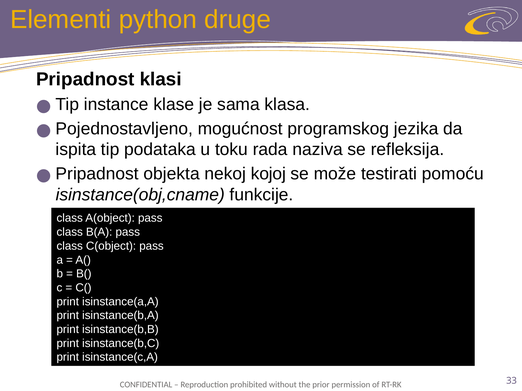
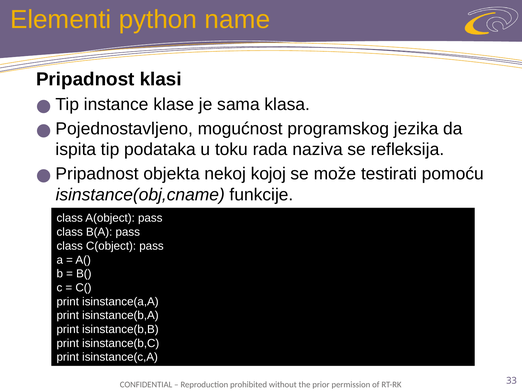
druge: druge -> name (237, 20)
